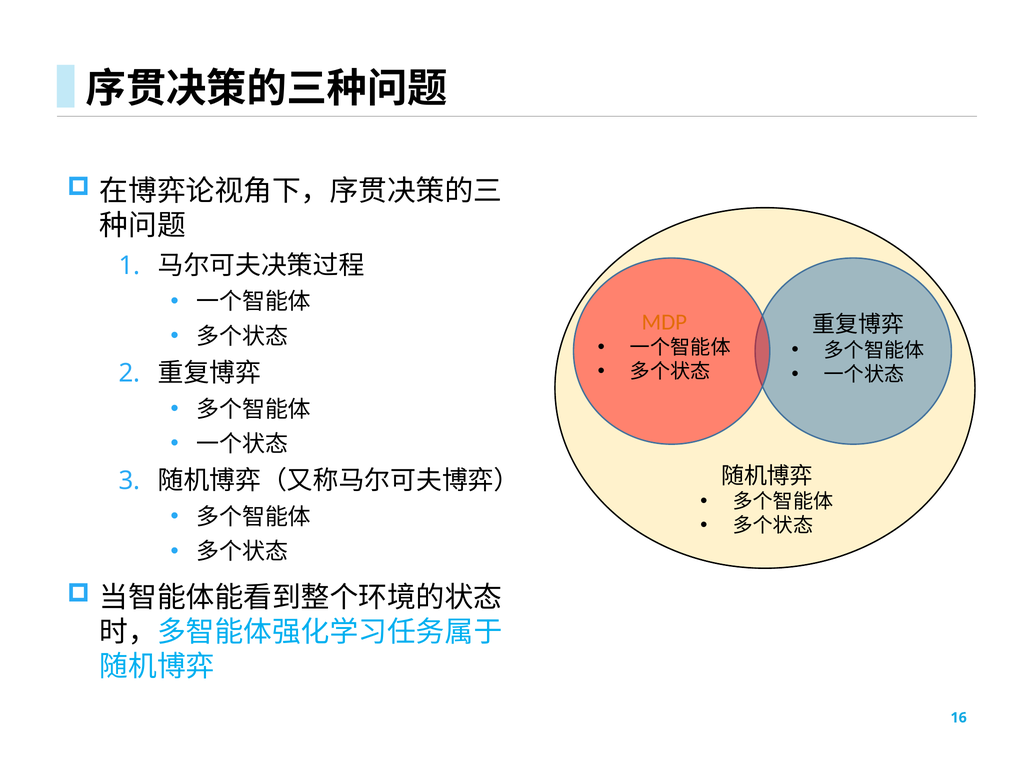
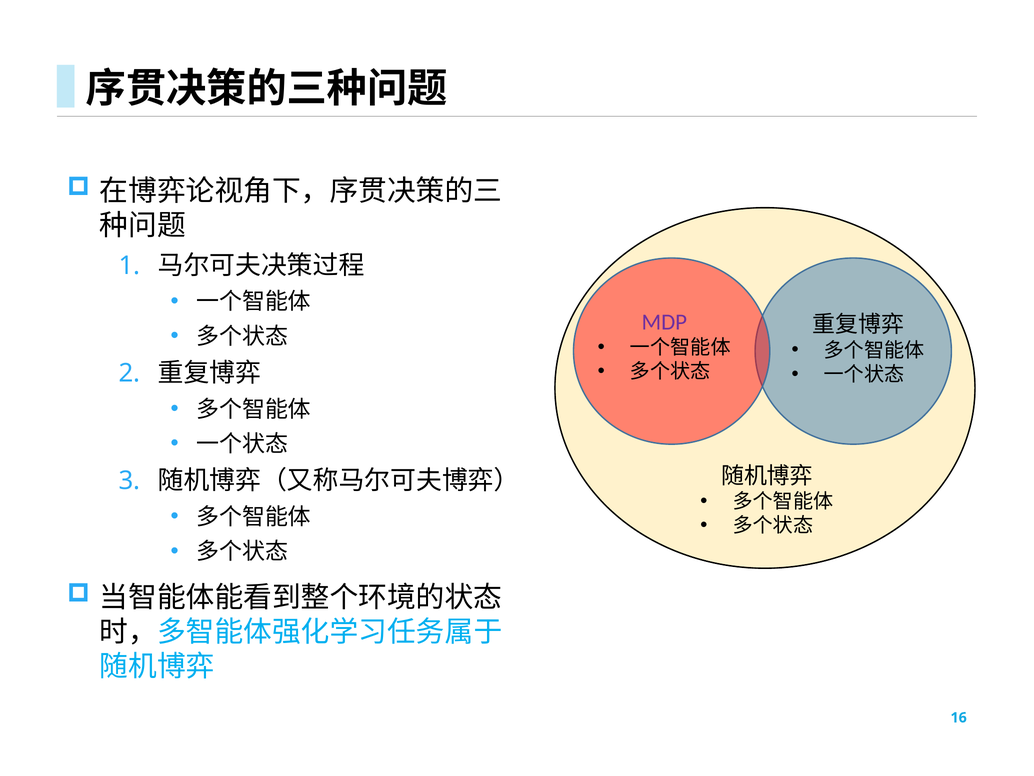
MDP colour: orange -> purple (664, 322)
